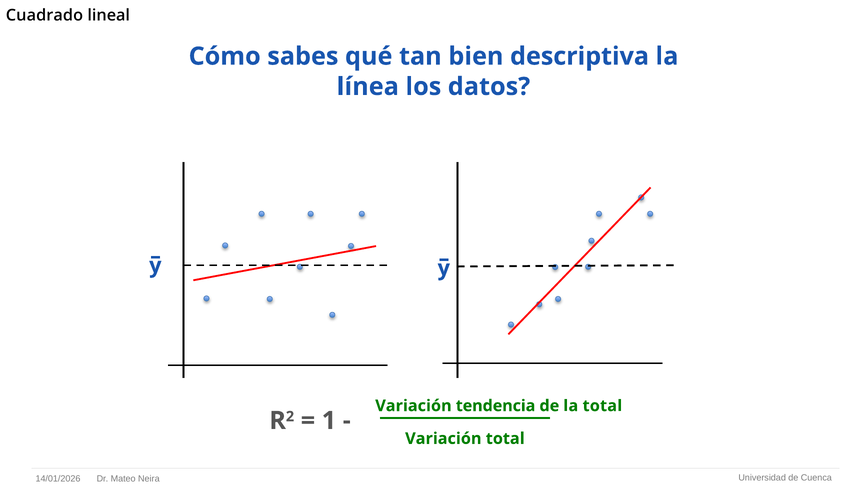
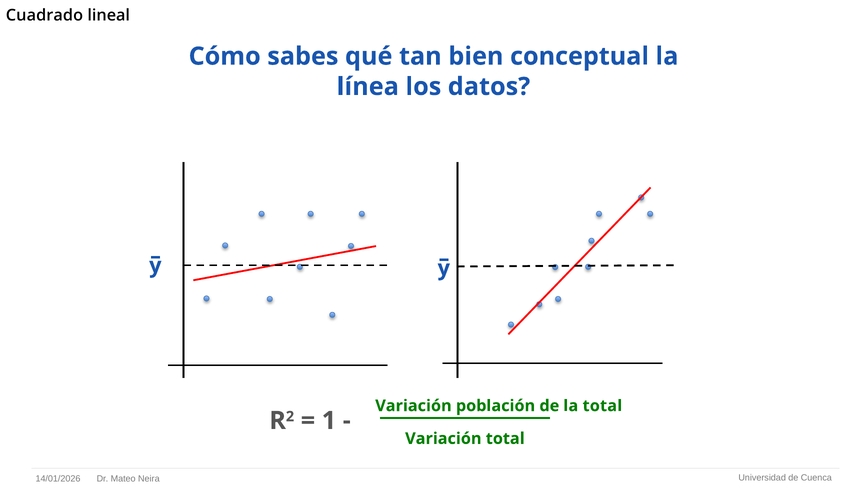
descriptiva: descriptiva -> conceptual (580, 56)
tendencia: tendencia -> población (496, 406)
